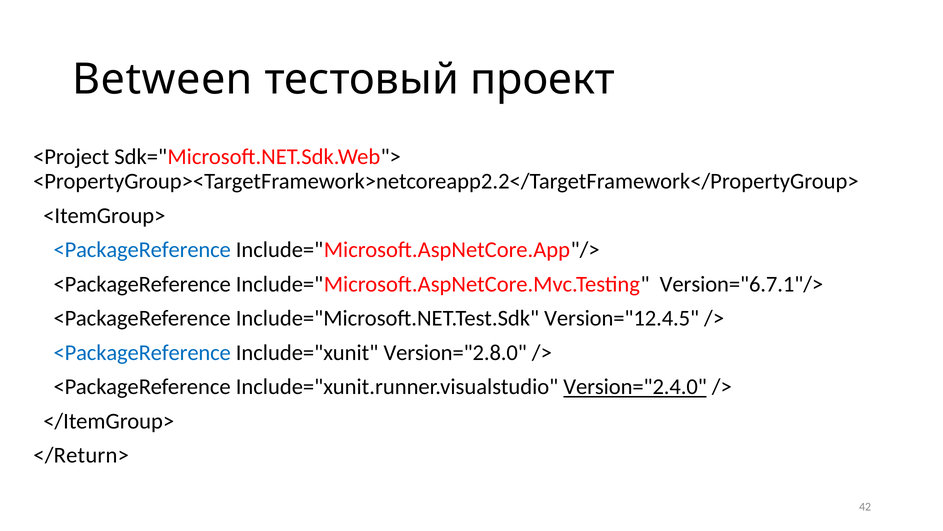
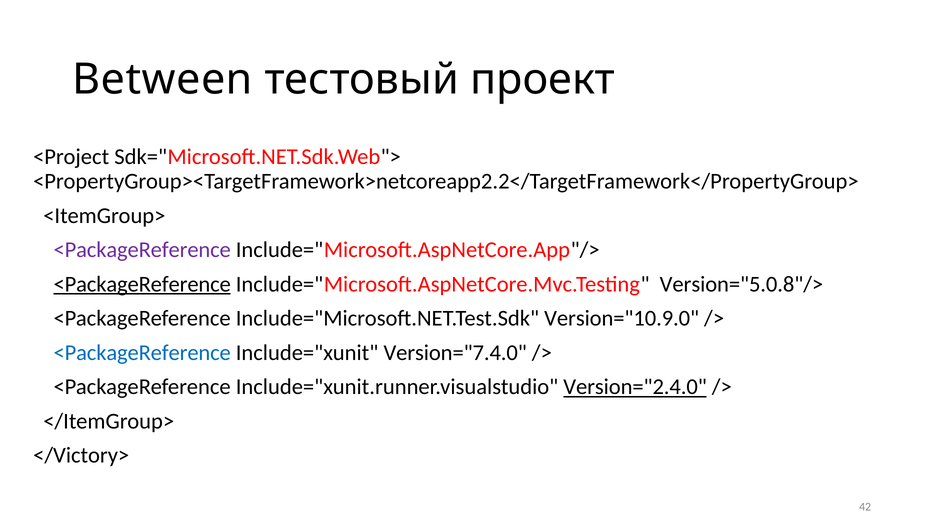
<PackageReference colour: blue -> purple (142, 250)
<PackageReference underline: none -> present (142, 284)
Version="6.7.1"/>: Version="6.7.1"/> -> Version="5.0.8"/> (741, 284)
Version="12.4.5: Version="12.4.5 -> Version="10.9.0 (622, 318)
Version="2.8.0: Version="2.8.0 -> Version="7.4.0 (455, 352)
</Return>: </Return> -> </Victory> (81, 455)
